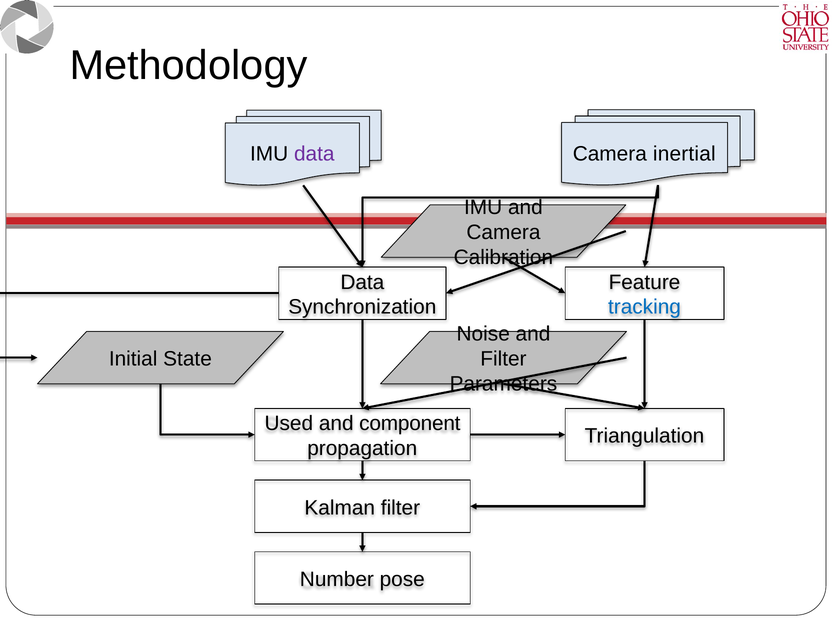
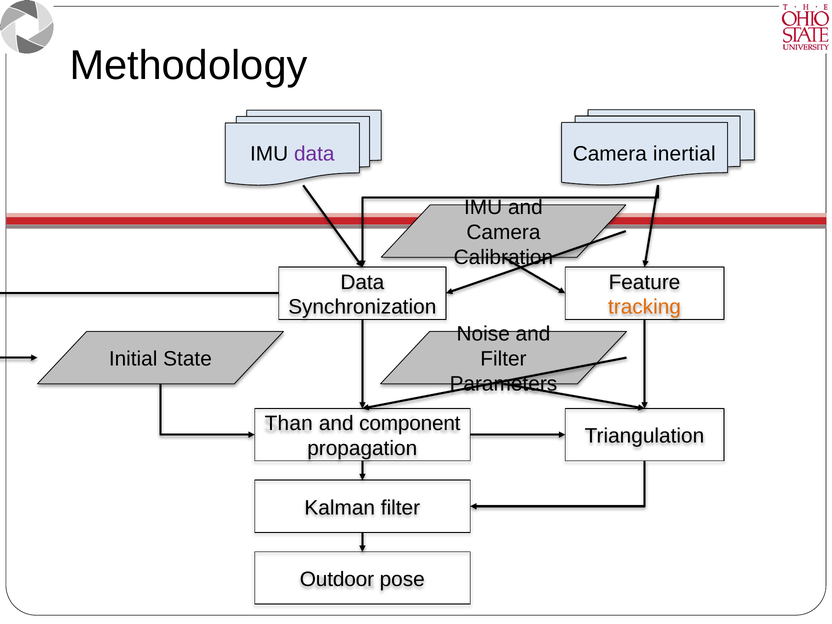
tracking colour: blue -> orange (645, 307)
Used: Used -> Than (289, 424)
Number: Number -> Outdoor (337, 579)
